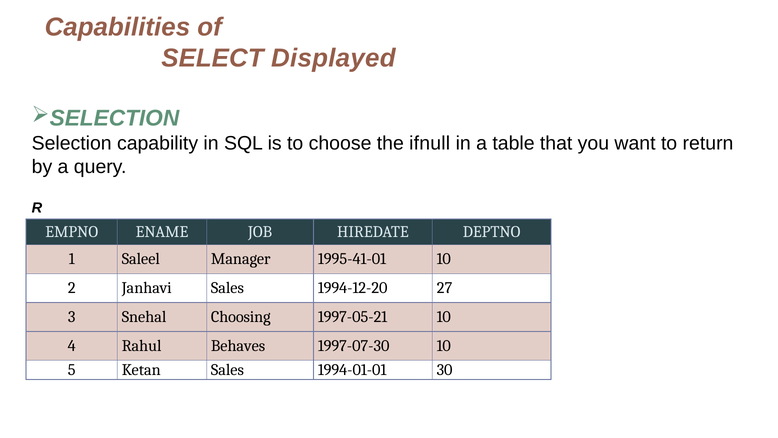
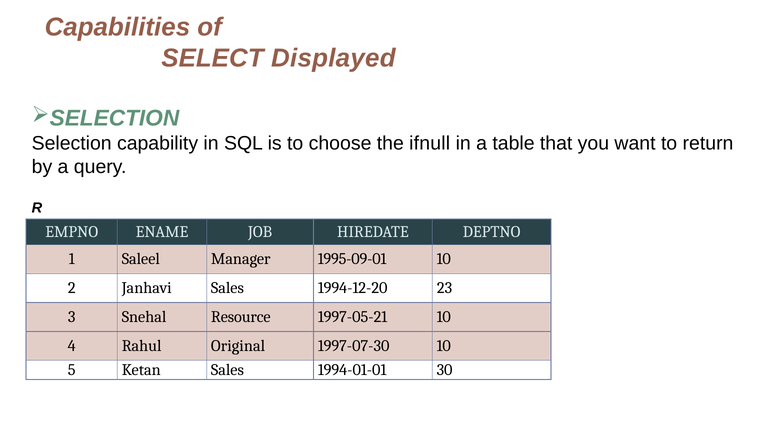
1995-41-01: 1995-41-01 -> 1995-09-01 (352, 259)
27: 27 -> 23 (445, 288)
Choosing: Choosing -> Resource (241, 317)
Behaves: Behaves -> Original (238, 346)
